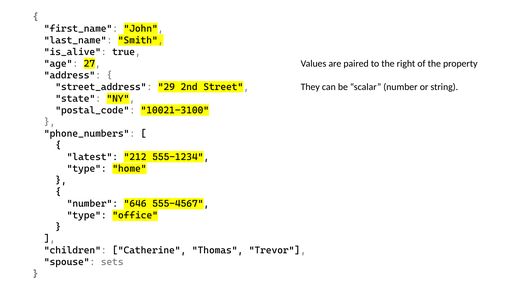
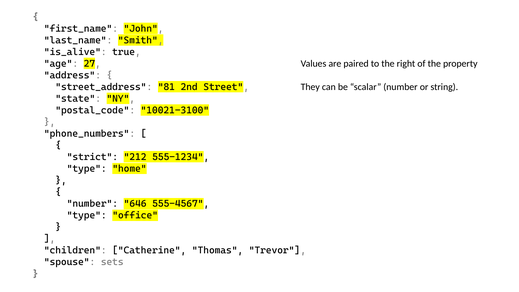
29: 29 -> 81 (166, 87)
latest: latest -> strict (92, 157)
